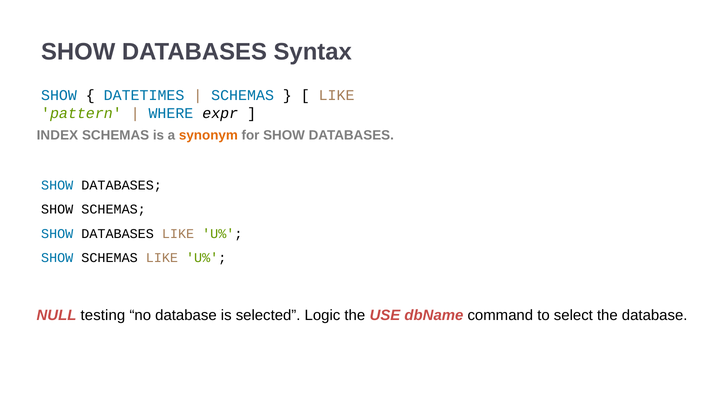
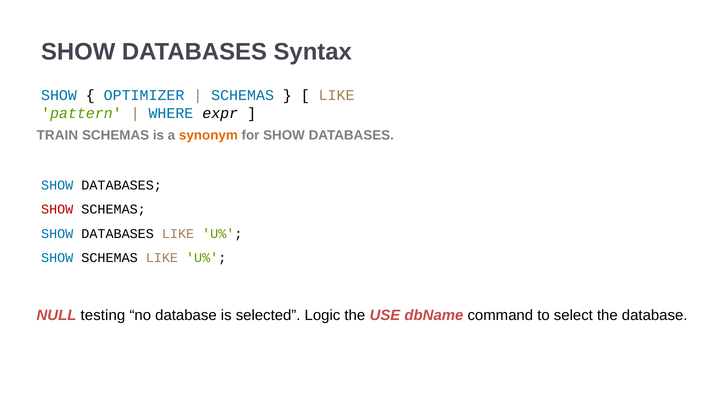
DATETIMES: DATETIMES -> OPTIMIZER (144, 95)
INDEX: INDEX -> TRAIN (57, 135)
SHOW colour: black -> red (57, 209)
